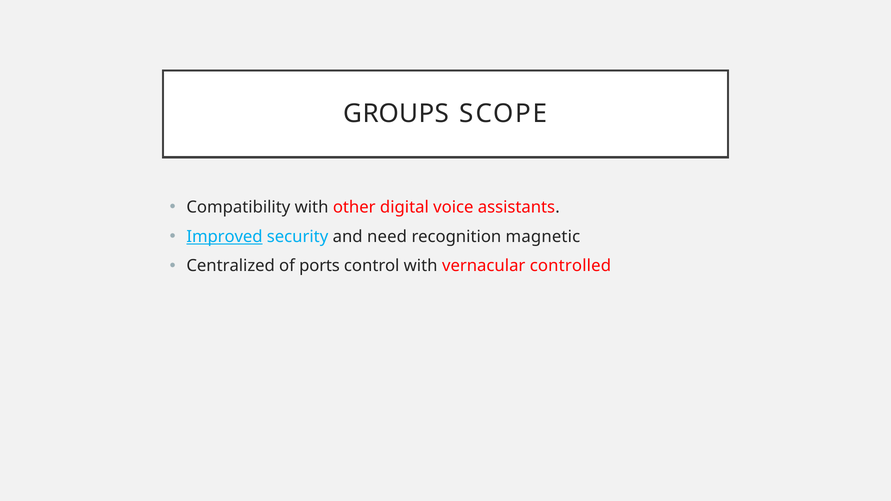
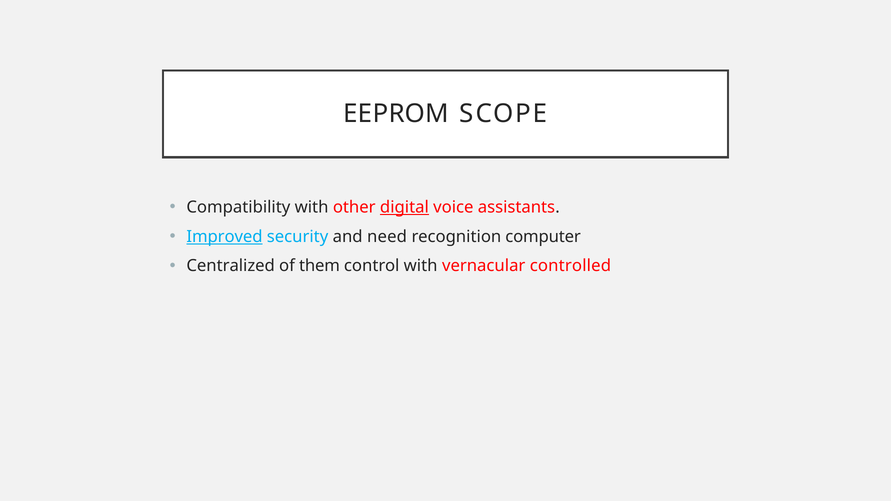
GROUPS: GROUPS -> EEPROM (396, 114)
digital underline: none -> present (404, 207)
magnetic: magnetic -> computer (543, 237)
ports: ports -> them (320, 266)
